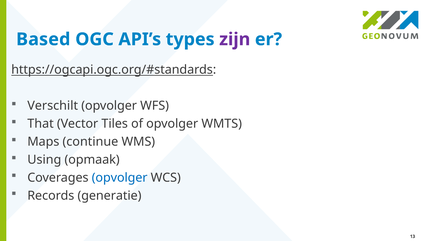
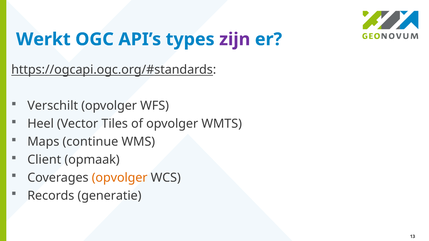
Based: Based -> Werkt (43, 39)
That: That -> Heel (41, 124)
Using: Using -> Client (44, 160)
opvolger colour: blue -> orange (120, 178)
